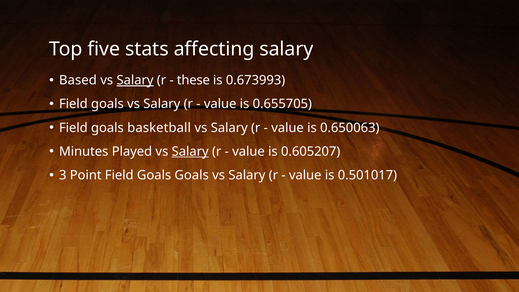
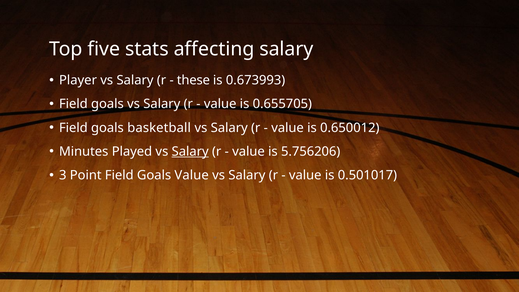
Based: Based -> Player (78, 80)
Salary underline: present -> none (135, 80)
0.650063: 0.650063 -> 0.650012 (350, 128)
0.605207: 0.605207 -> 5.756206 (311, 151)
Goals Goals: Goals -> Value (192, 175)
